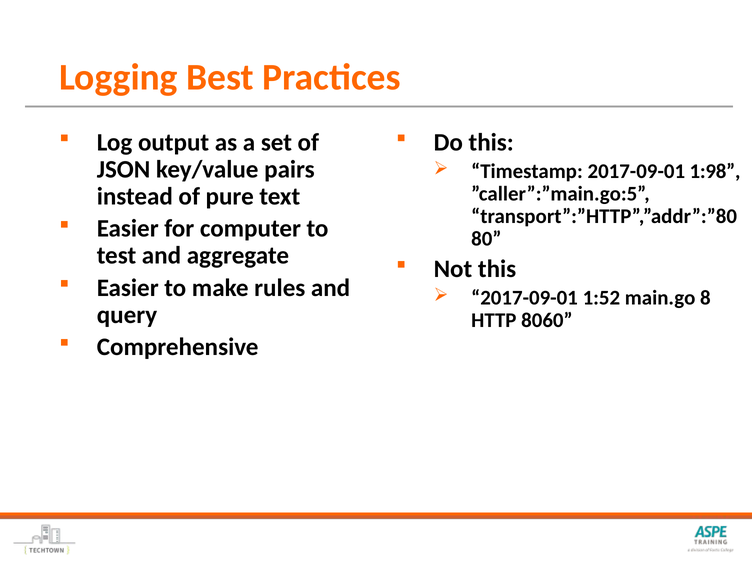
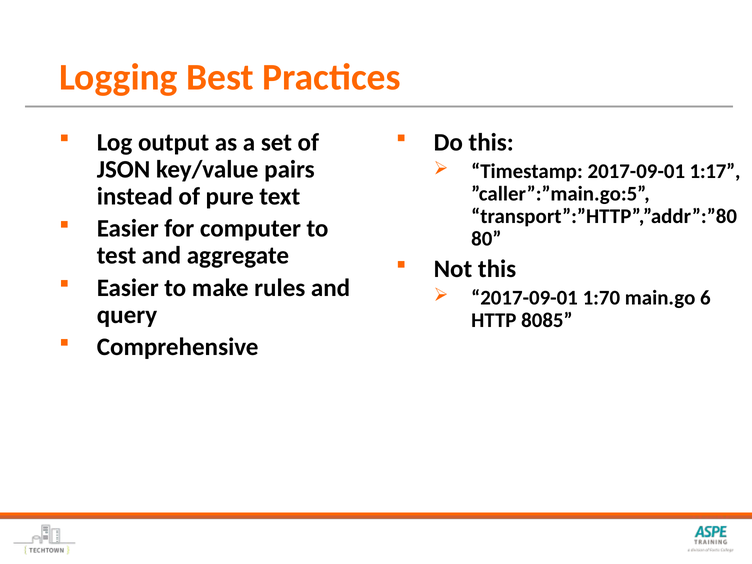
1:98: 1:98 -> 1:17 (715, 171)
1:52: 1:52 -> 1:70 (601, 298)
8: 8 -> 6 (705, 298)
8060: 8060 -> 8085 (547, 321)
